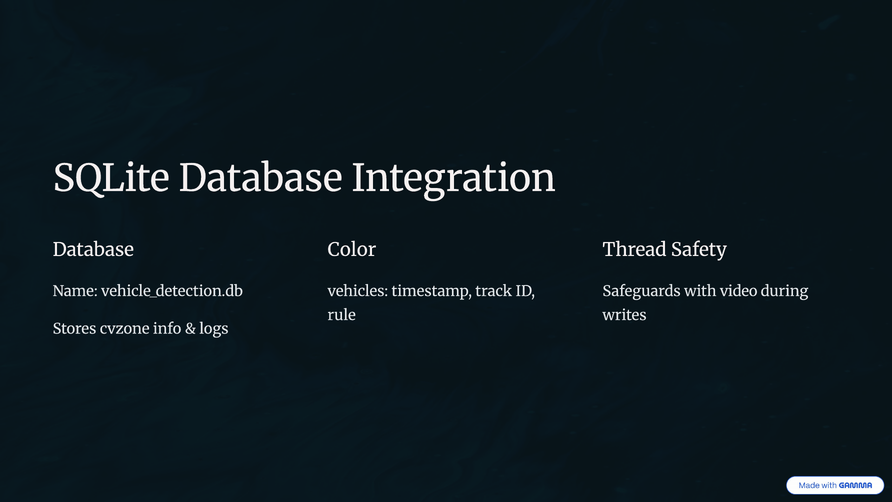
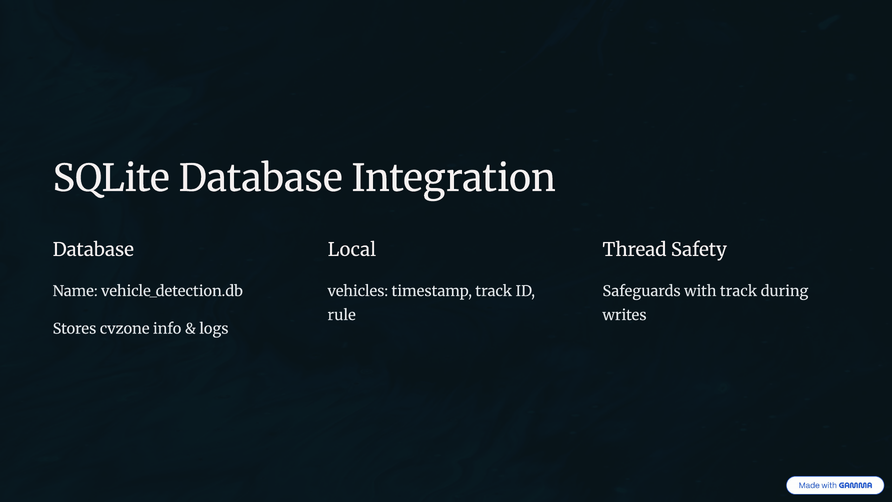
Color: Color -> Local (352, 250)
with video: video -> track (739, 291)
